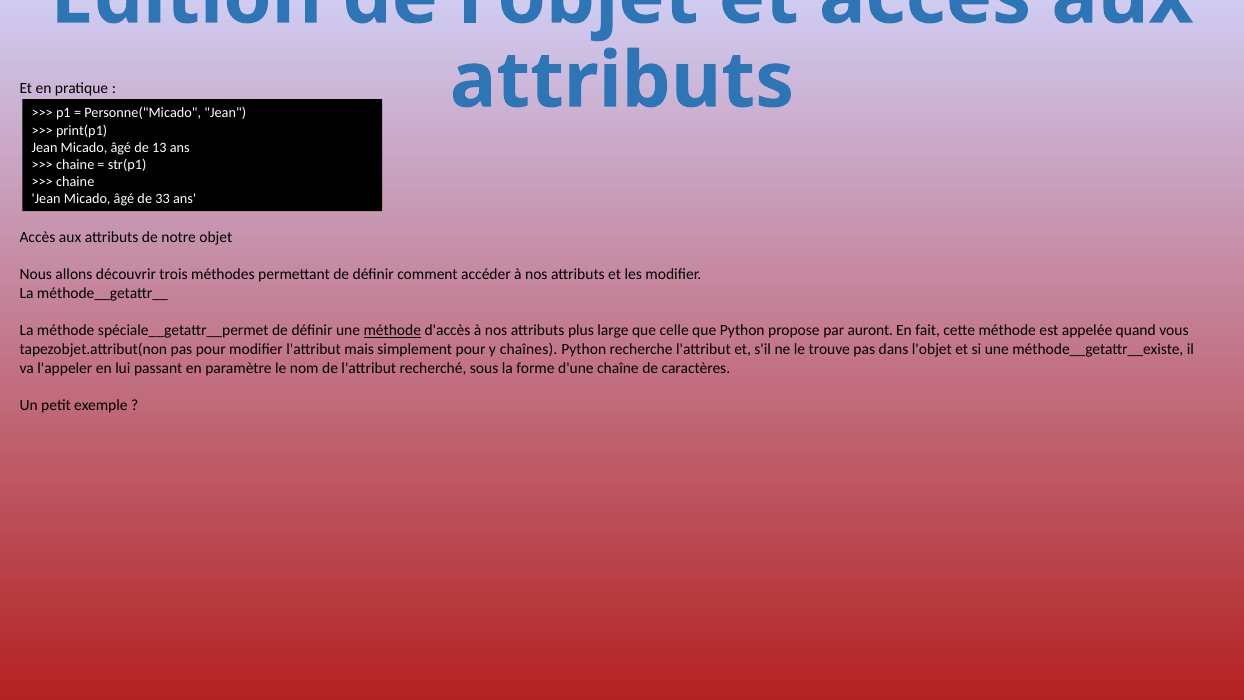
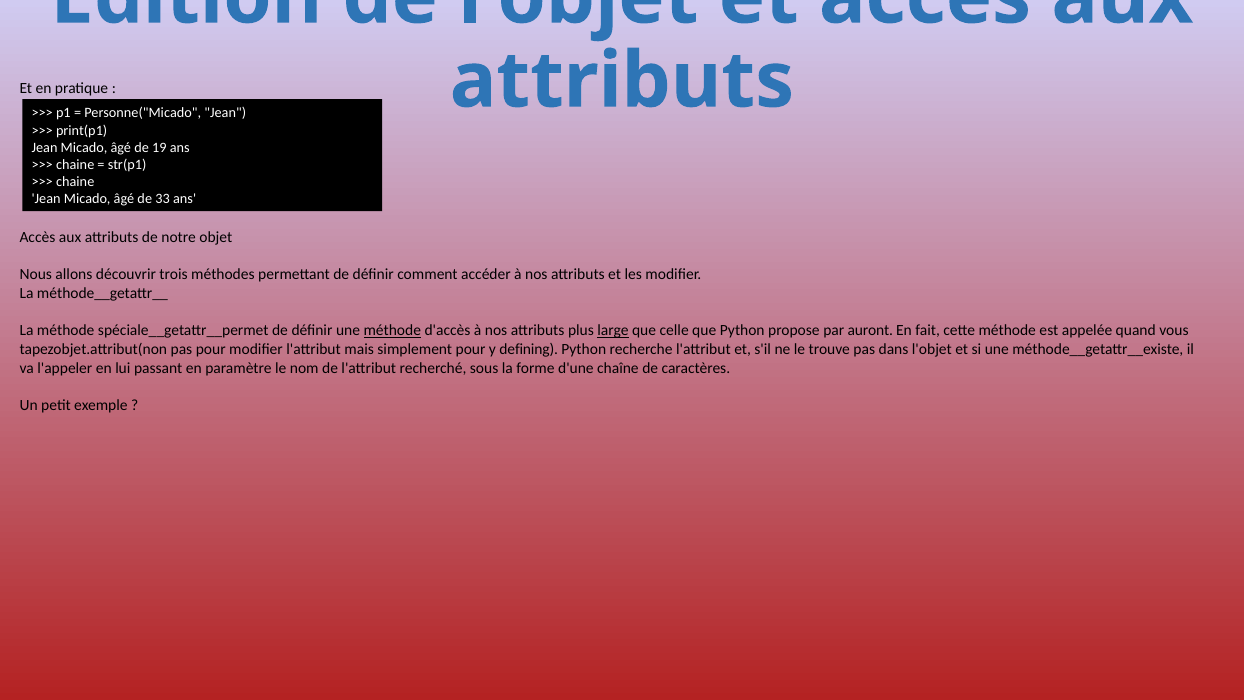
13: 13 -> 19 (159, 147)
large underline: none -> present (613, 331)
chaînes: chaînes -> defining (529, 349)
